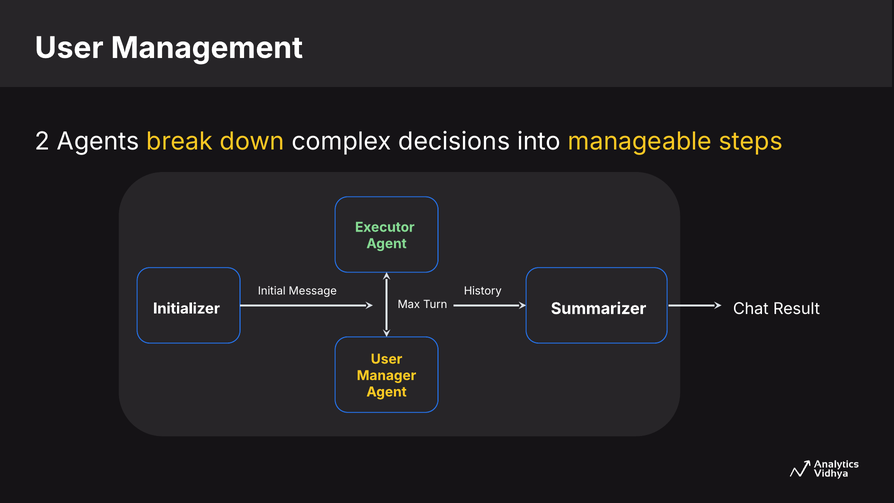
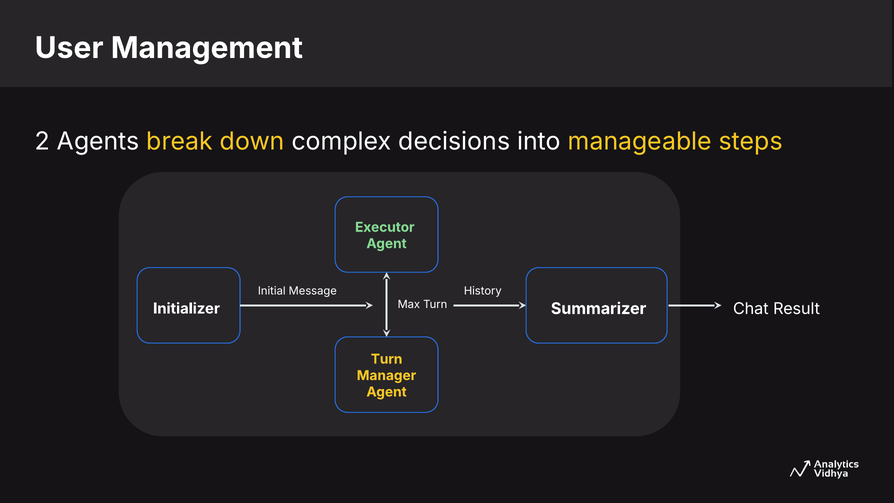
User: User -> Turn (387, 359)
